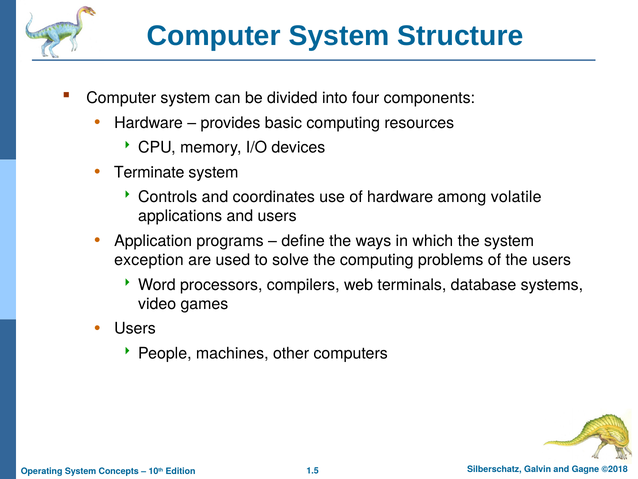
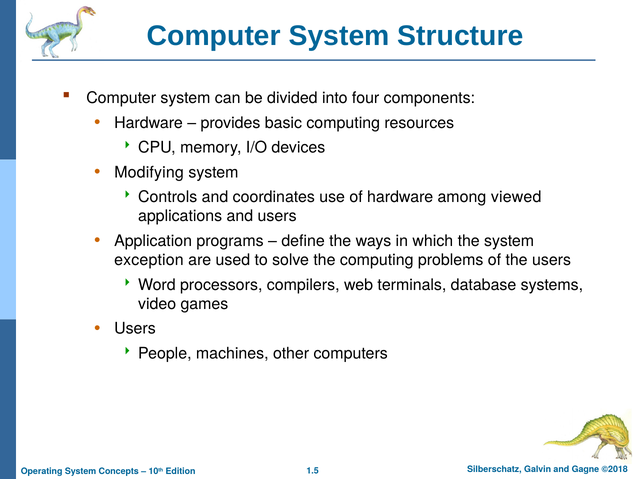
Terminate: Terminate -> Modifying (149, 172)
volatile: volatile -> viewed (516, 197)
